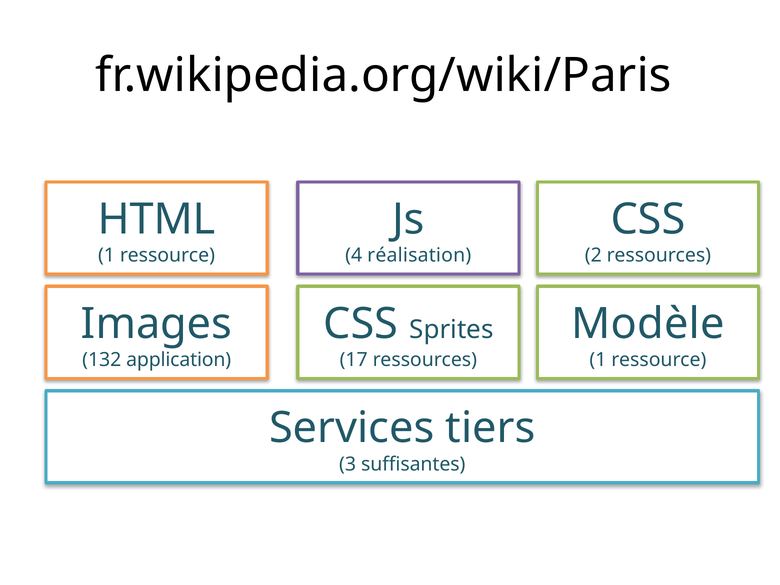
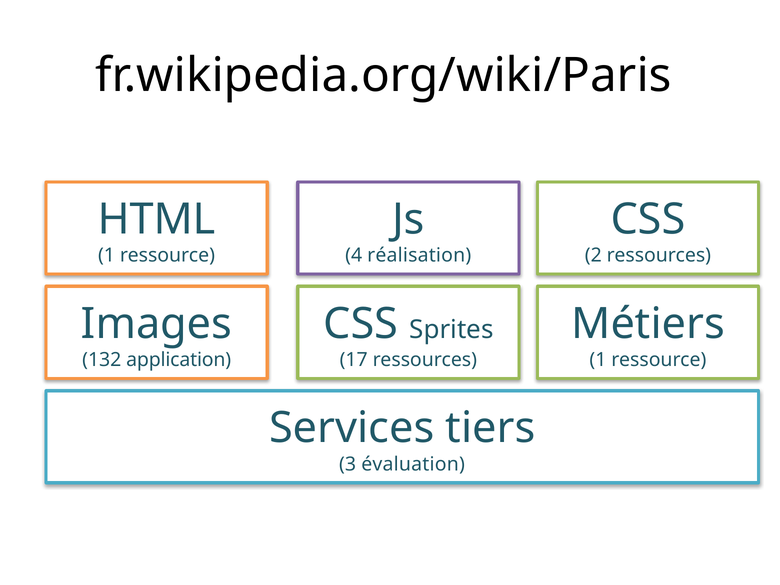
Modèle: Modèle -> Métiers (648, 324)
suffisantes: suffisantes -> évaluation (413, 464)
